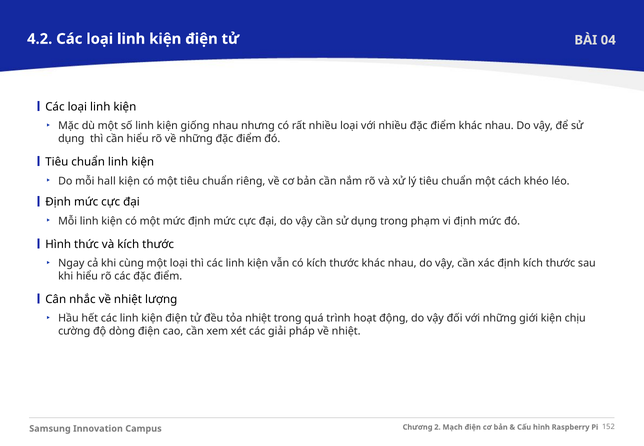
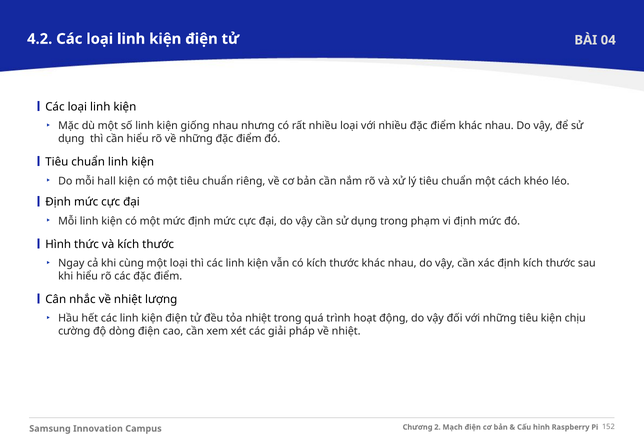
những giới: giới -> tiêu (529, 318)
